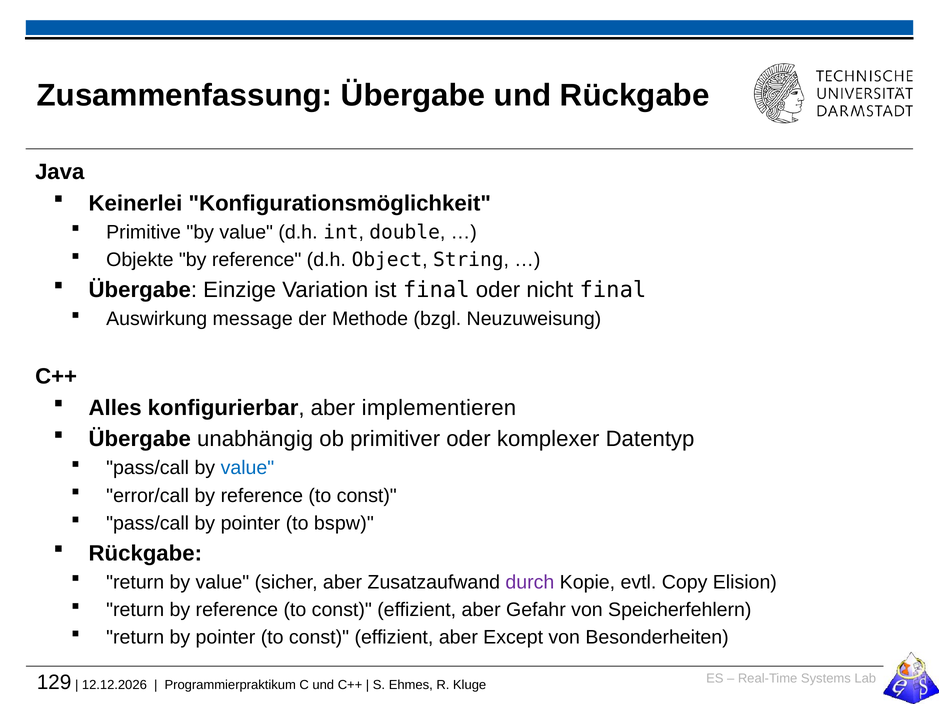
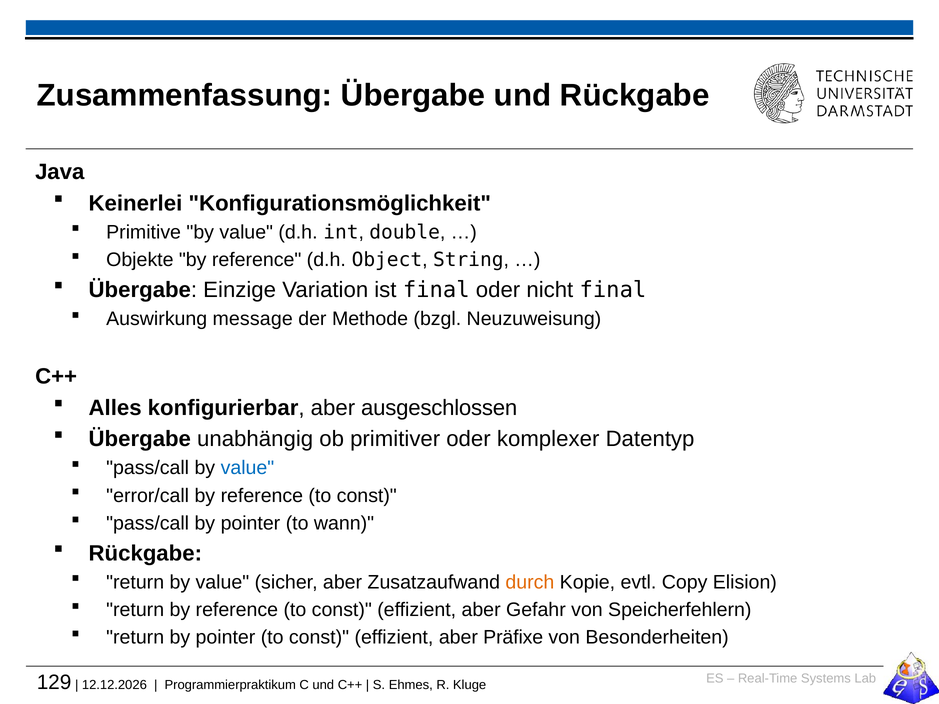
implementieren: implementieren -> ausgeschlossen (439, 408)
bspw: bspw -> wann (344, 523)
durch colour: purple -> orange (530, 582)
Except: Except -> Präfixe (513, 638)
